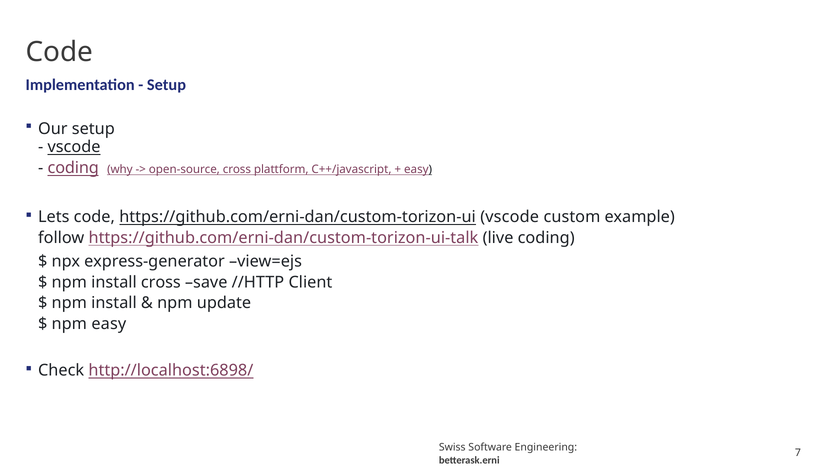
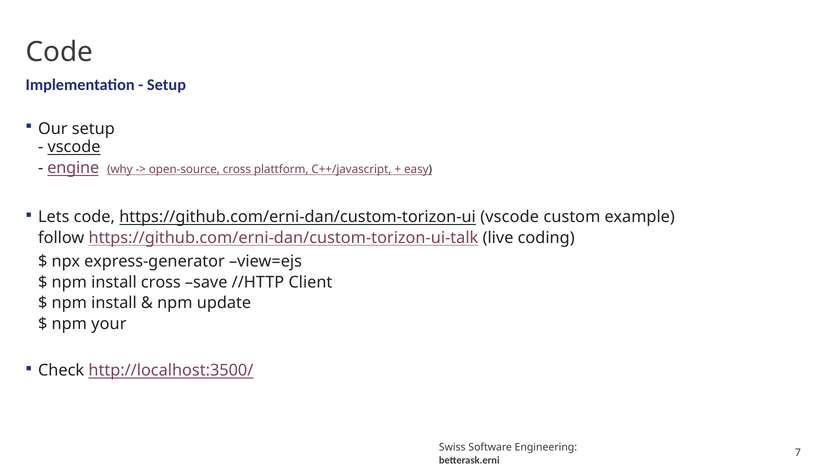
coding: coding -> engine (73, 168)
npm easy: easy -> your (109, 324)
http://localhost:6898/: http://localhost:6898/ -> http://localhost:3500/ (171, 370)
